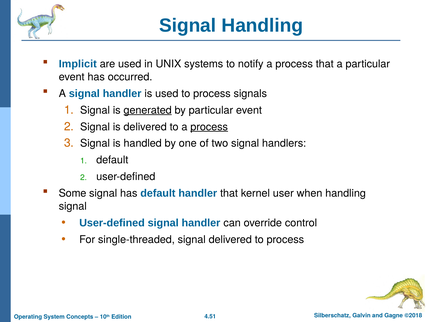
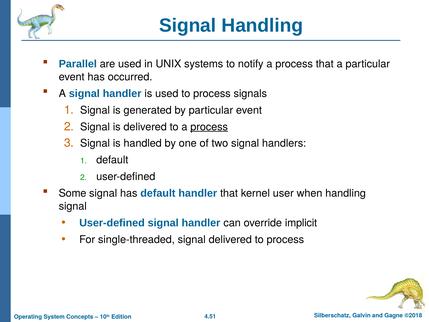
Implicit: Implicit -> Parallel (78, 64)
generated underline: present -> none (148, 110)
control: control -> implicit (301, 223)
